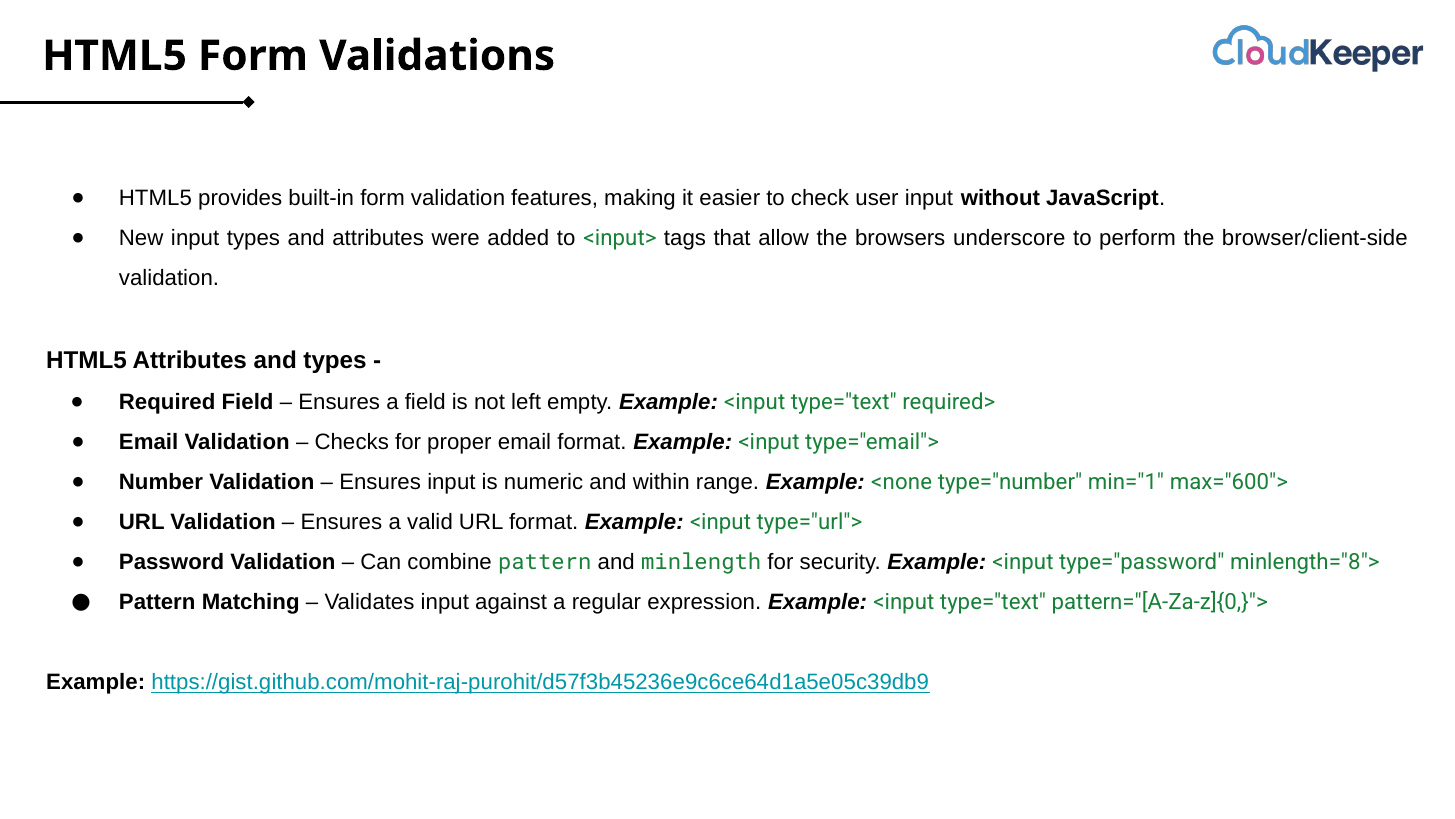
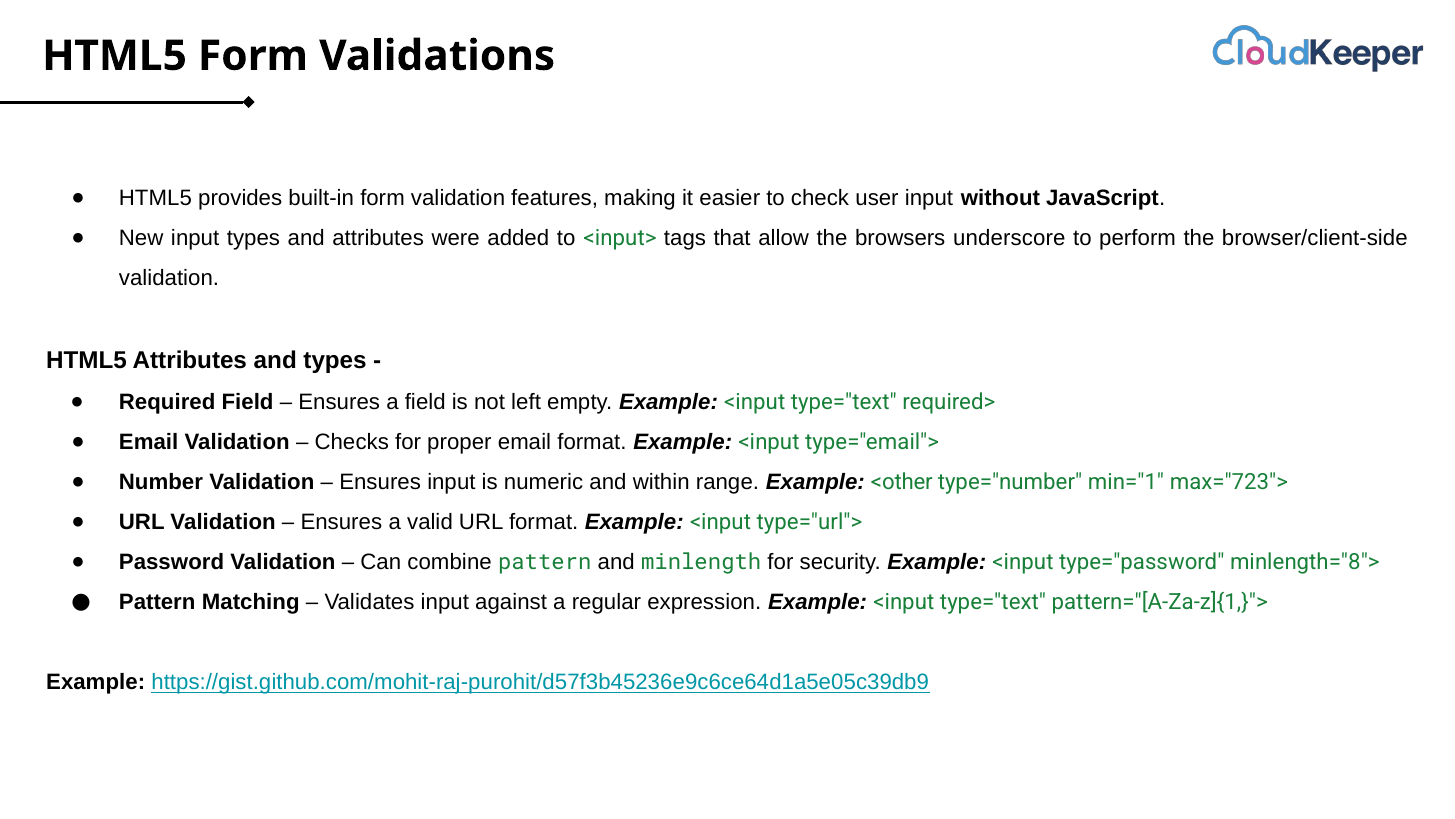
<none: <none -> <other (902, 482)
max="600">: max="600"> -> max="723"> (1229, 482)
pattern="[A-Za-z]{0,}">: pattern="[A-Za-z]{0,}"> -> pattern="[A-Za-z]{1,}"> (1160, 602)
